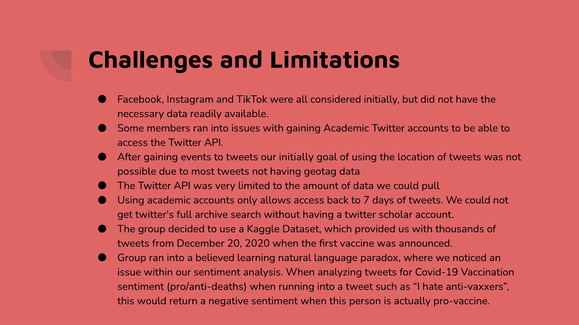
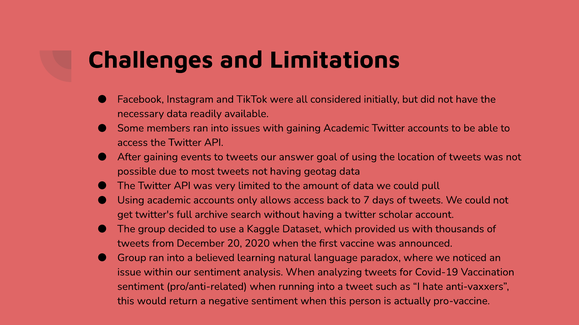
our initially: initially -> answer (296, 157)
pro/anti-deaths: pro/anti-deaths -> pro/anti-related (207, 287)
